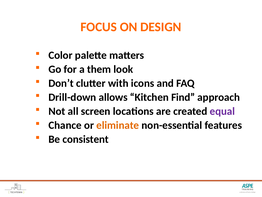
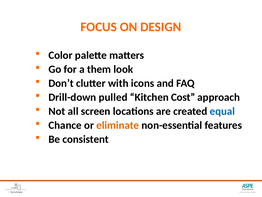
allows: allows -> pulled (113, 97)
Find: Find -> Cost (183, 97)
equal colour: purple -> blue (222, 111)
